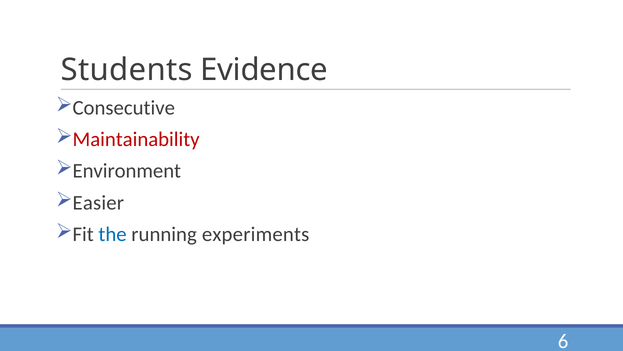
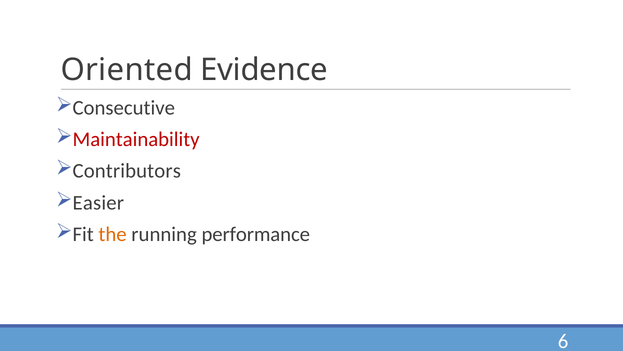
Students: Students -> Oriented (127, 70)
Environment: Environment -> Contributors (127, 171)
the colour: blue -> orange (113, 234)
experiments: experiments -> performance (256, 234)
